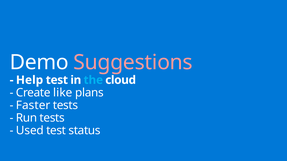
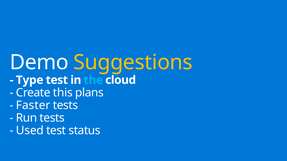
Suggestions colour: pink -> yellow (133, 62)
Help: Help -> Type (30, 80)
like: like -> this (63, 93)
